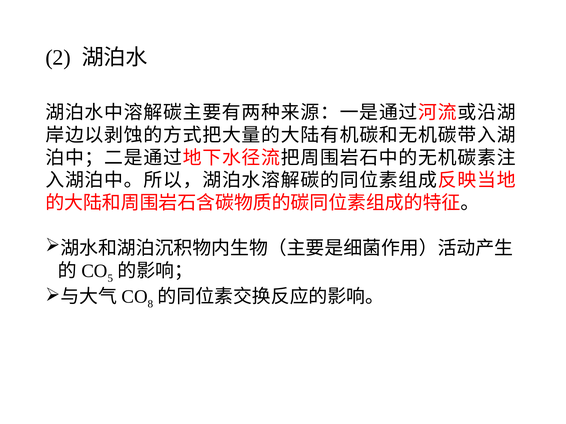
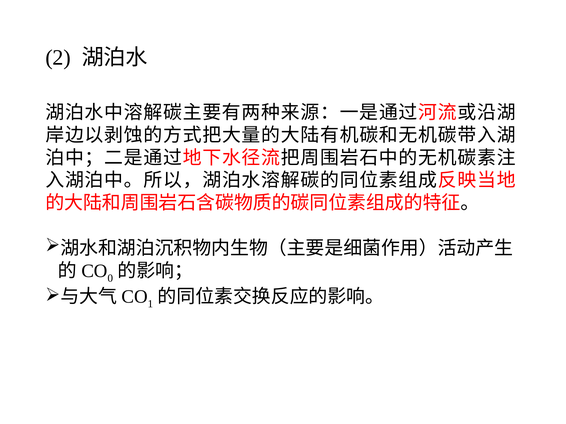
5: 5 -> 0 (110, 279)
8: 8 -> 1 (150, 304)
